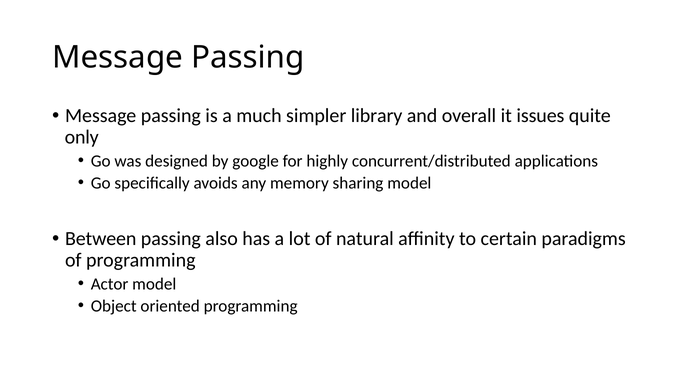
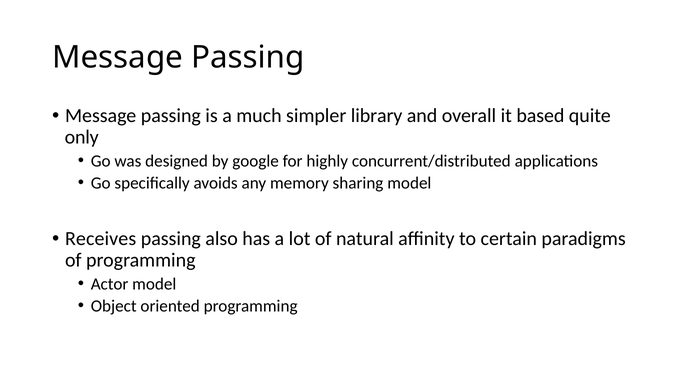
issues: issues -> based (540, 116)
Between: Between -> Receives (101, 239)
